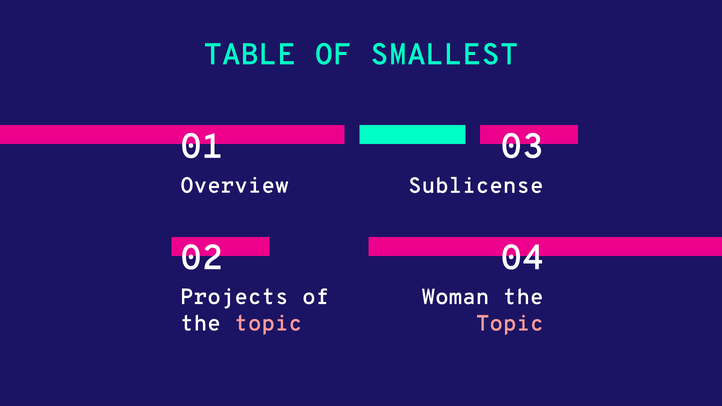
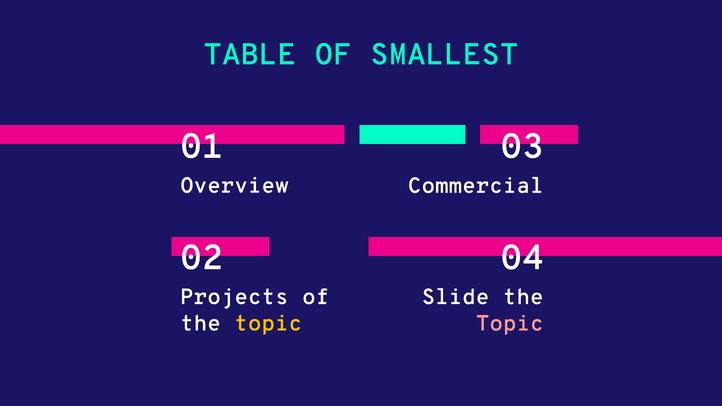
Sublicense: Sublicense -> Commercial (476, 186)
Woman: Woman -> Slide (455, 297)
topic colour: pink -> yellow (268, 323)
